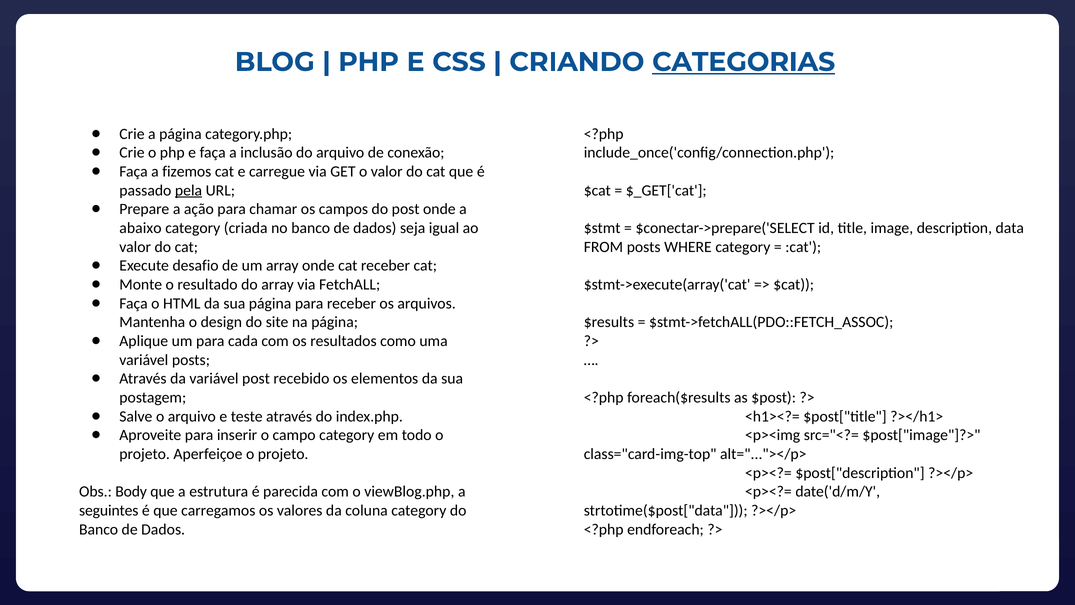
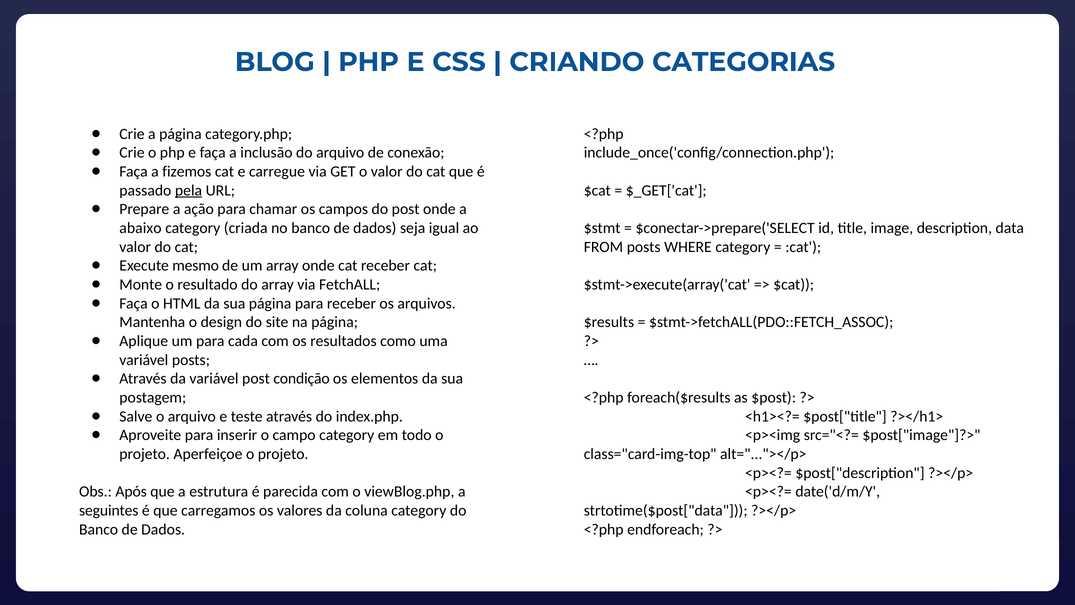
CATEGORIAS underline: present -> none (744, 62)
desafio: desafio -> mesmo (196, 266)
recebido: recebido -> condição (302, 379)
Body: Body -> Após (131, 491)
